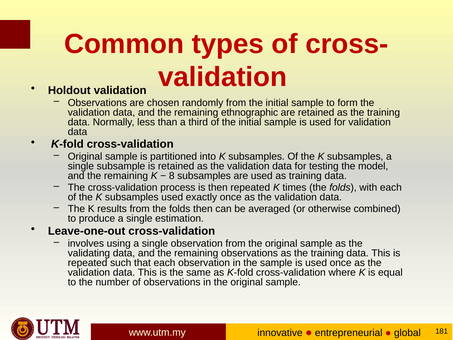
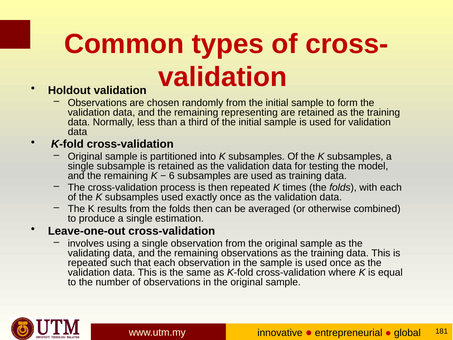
ethnographic: ethnographic -> representing (249, 112)
8: 8 -> 6 (172, 176)
